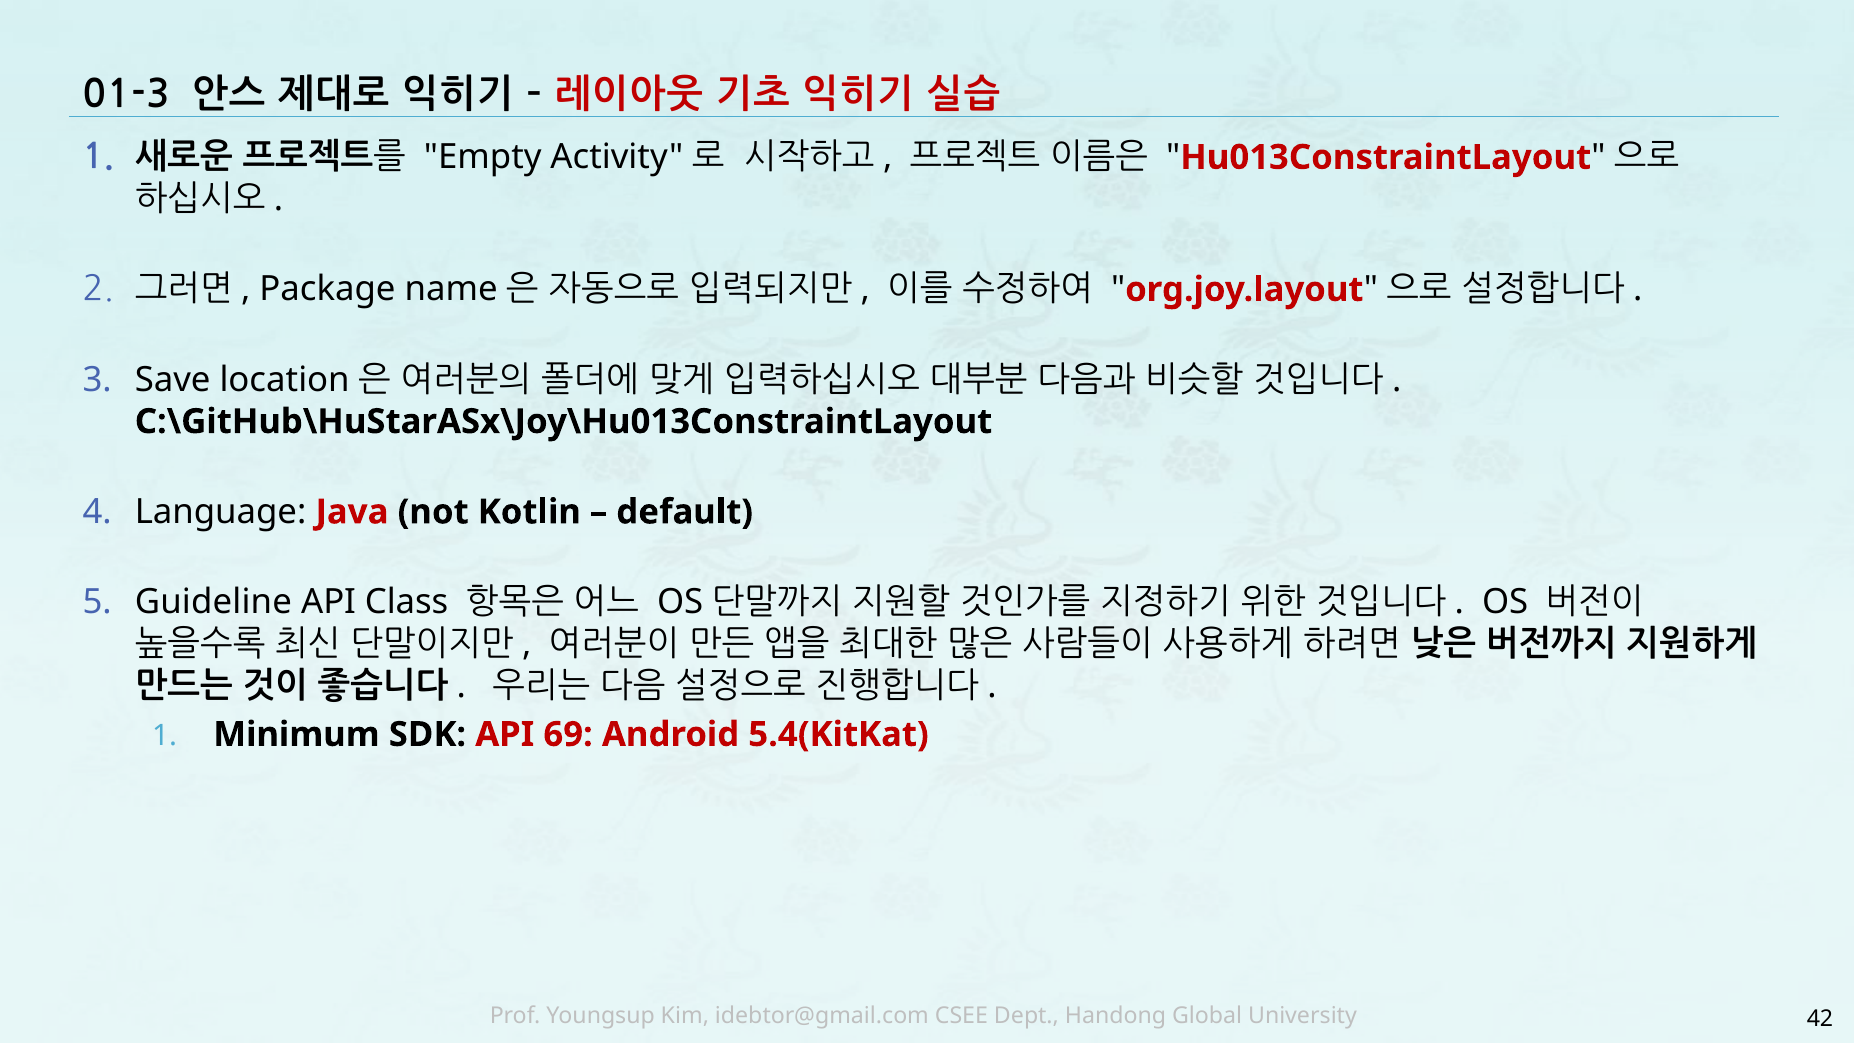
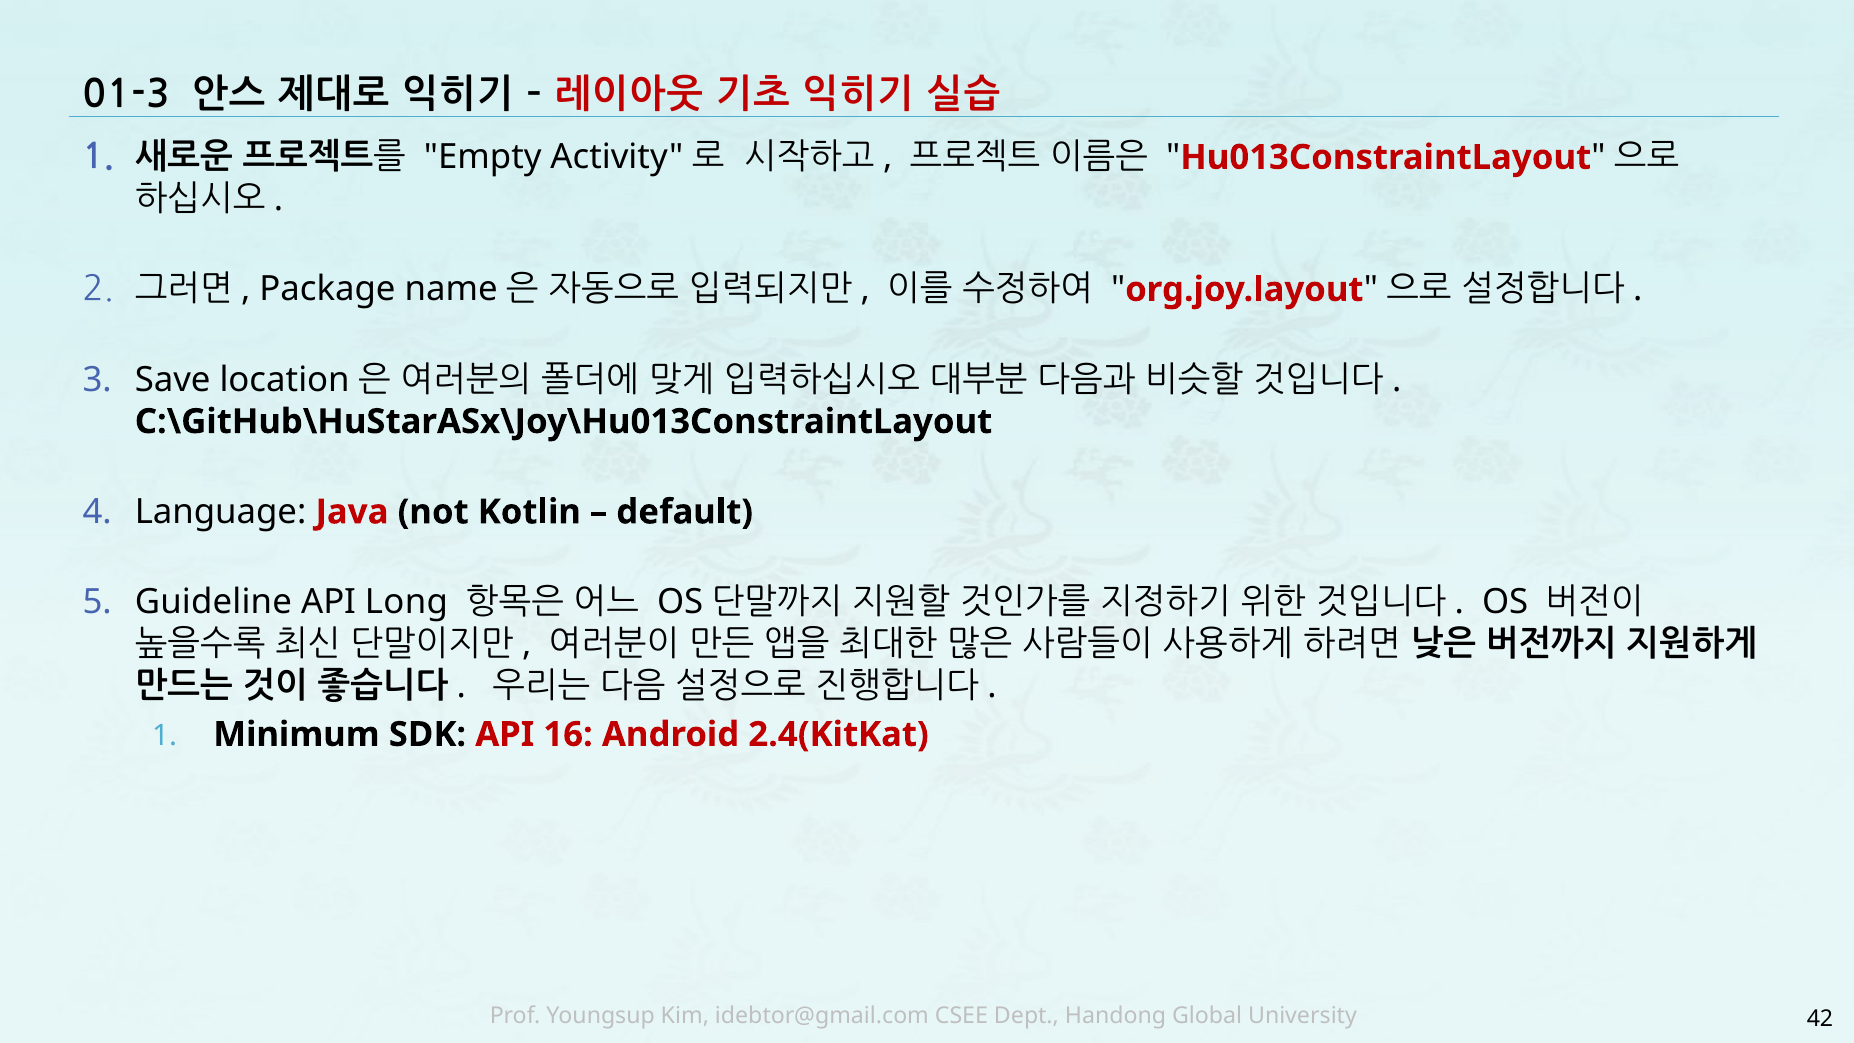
Class: Class -> Long (406, 602)
69: 69 -> 16 (568, 734)
5.4(KitKat: 5.4(KitKat -> 2.4(KitKat (839, 734)
